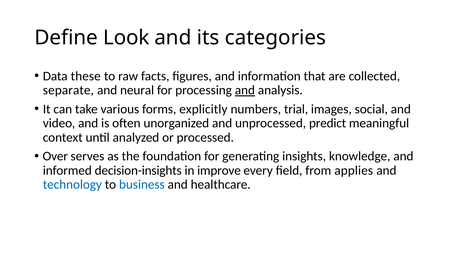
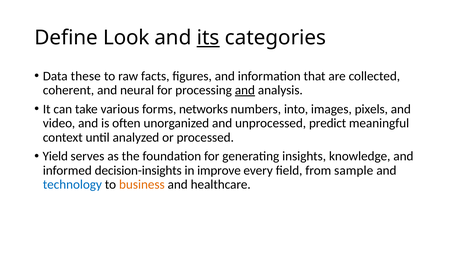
its underline: none -> present (208, 38)
separate: separate -> coherent (68, 90)
explicitly: explicitly -> networks (204, 109)
trial: trial -> into (296, 109)
social: social -> pixels (371, 109)
Over: Over -> Yield (55, 157)
applies: applies -> sample (354, 171)
business colour: blue -> orange (142, 185)
